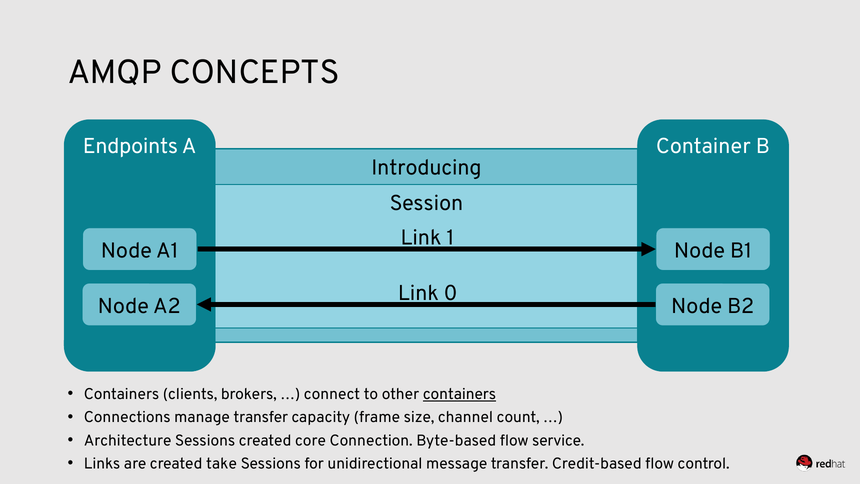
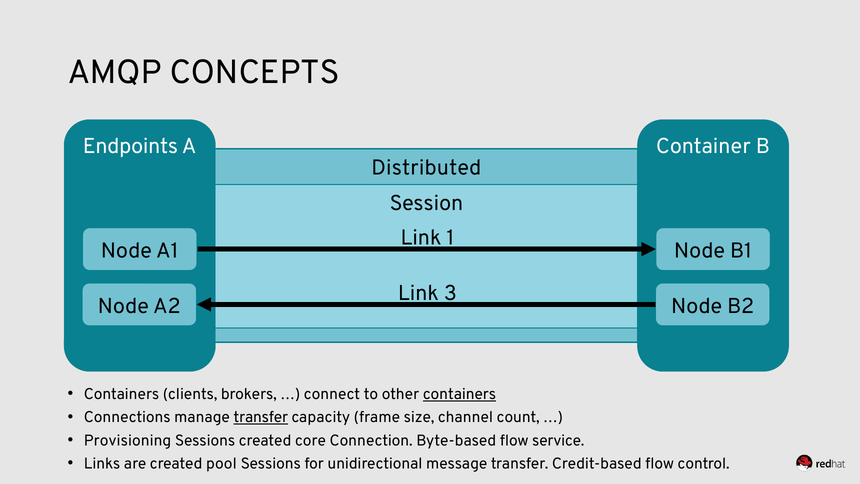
Introducing: Introducing -> Distributed (426, 167)
0: 0 -> 3 (450, 293)
transfer underline: none -> present (261, 417)
Architecture: Architecture -> Provisioning (128, 440)
take: take -> pool (221, 463)
